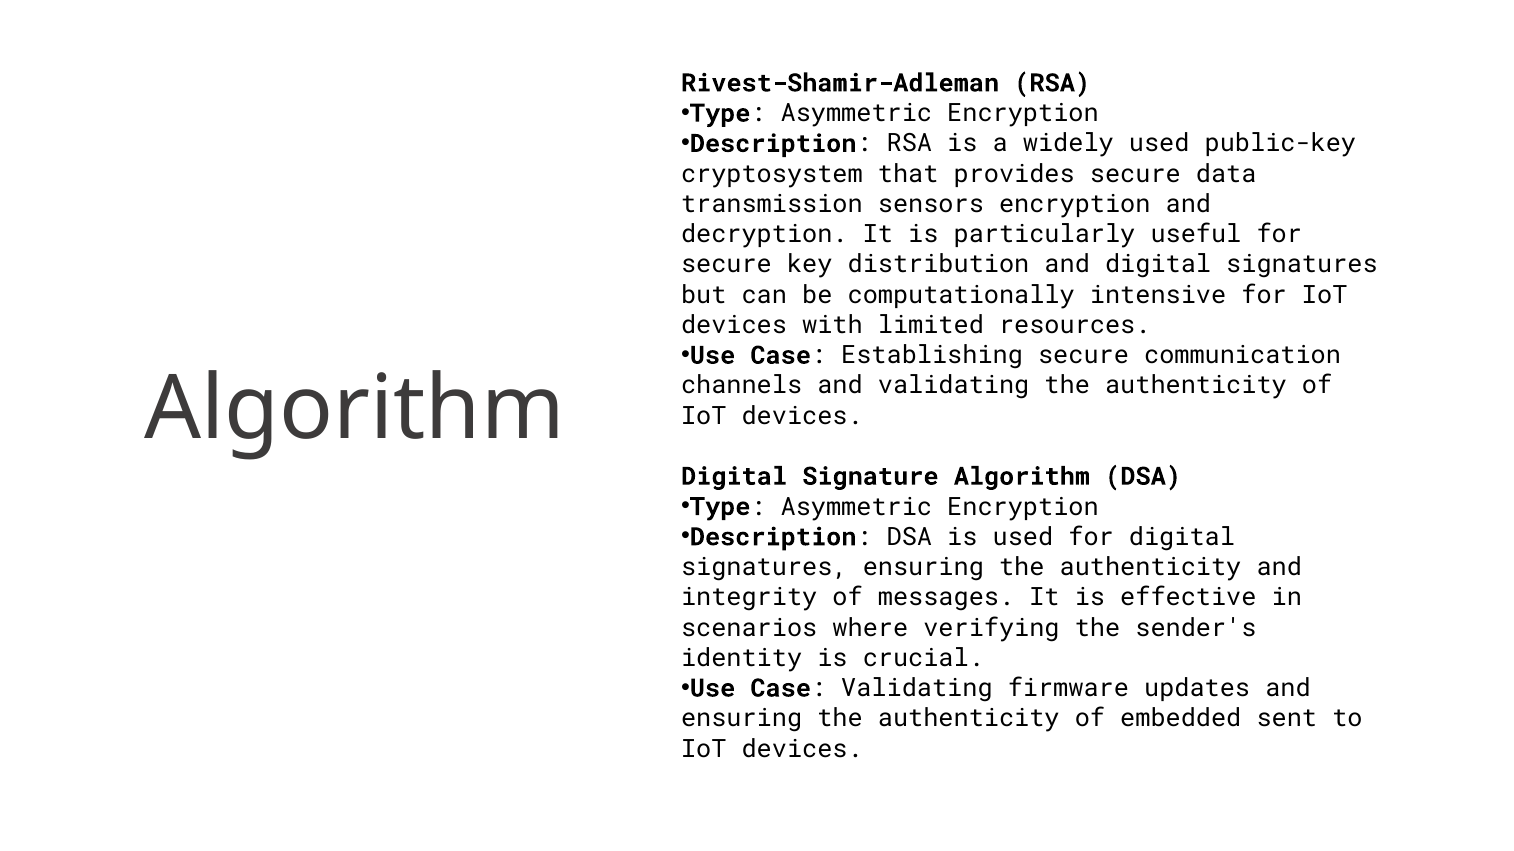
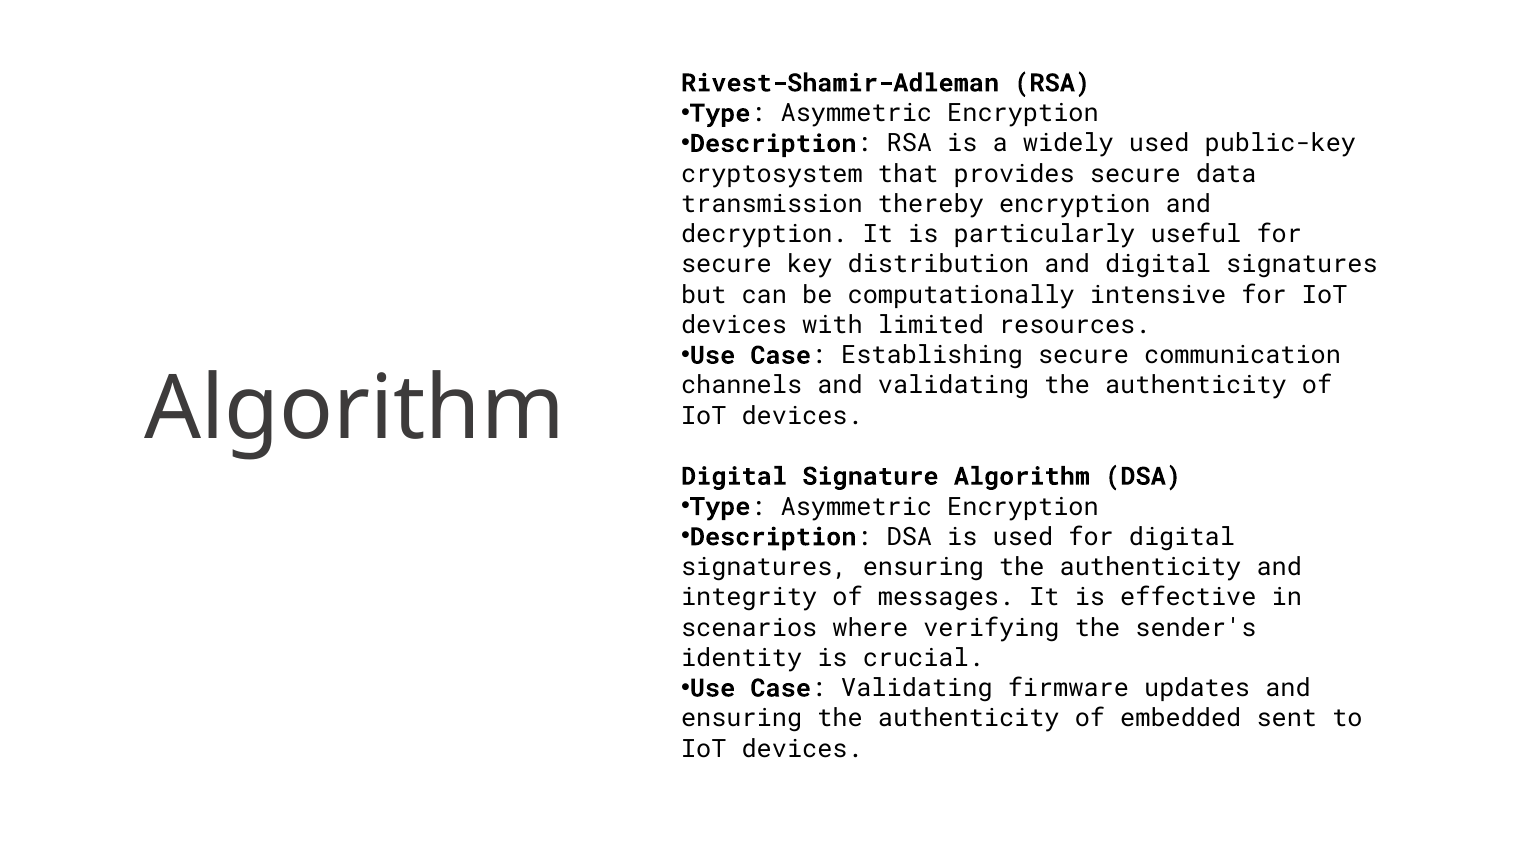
sensors: sensors -> thereby (931, 204)
